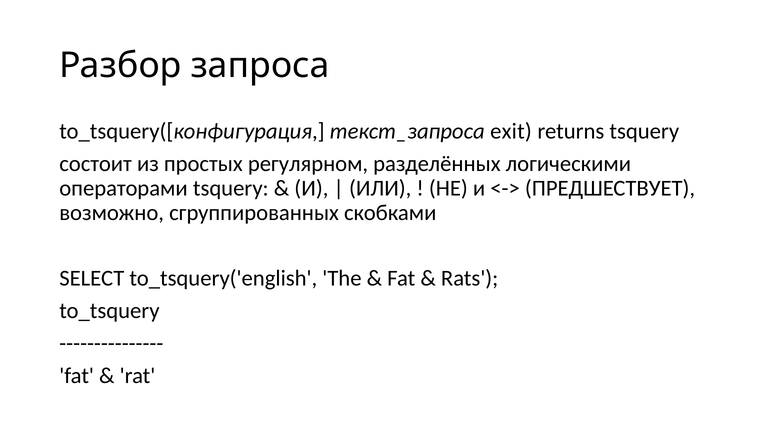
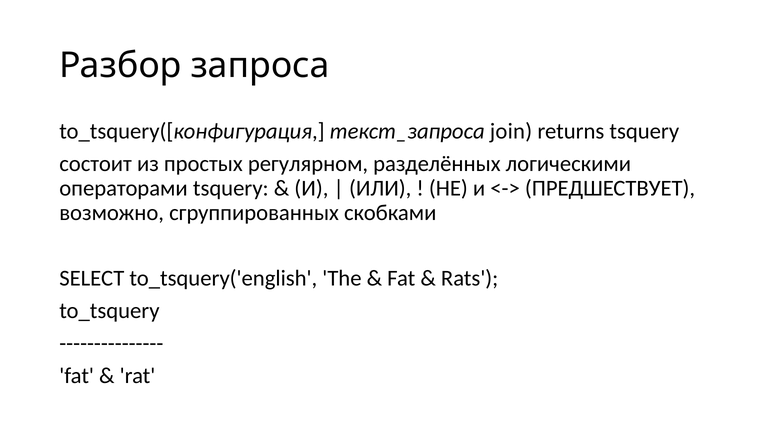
exit: exit -> join (511, 132)
